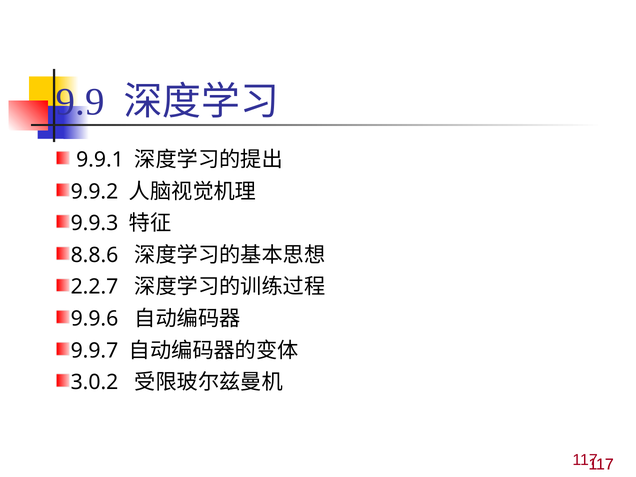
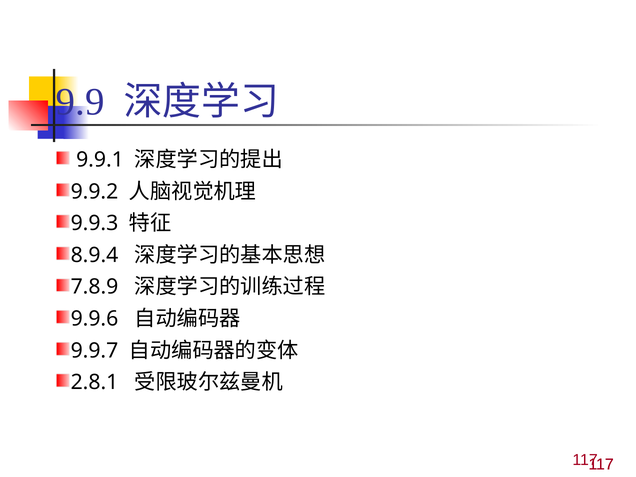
8.8.6: 8.8.6 -> 8.9.4 (94, 255)
2.2.7: 2.2.7 -> 7.8.9 (94, 287)
3.0.2: 3.0.2 -> 2.8.1 (94, 382)
